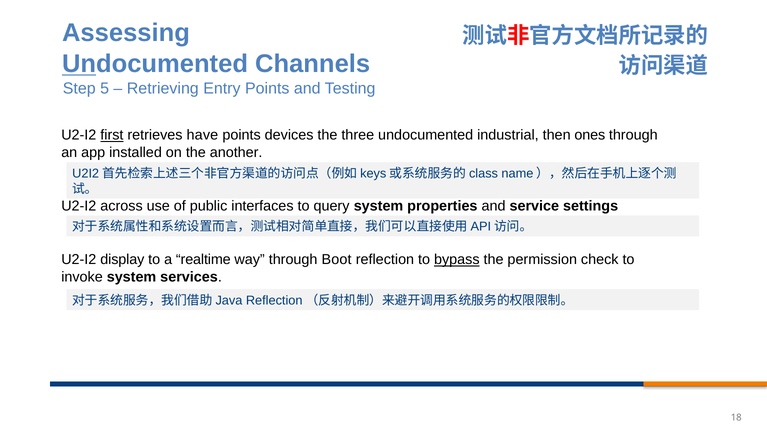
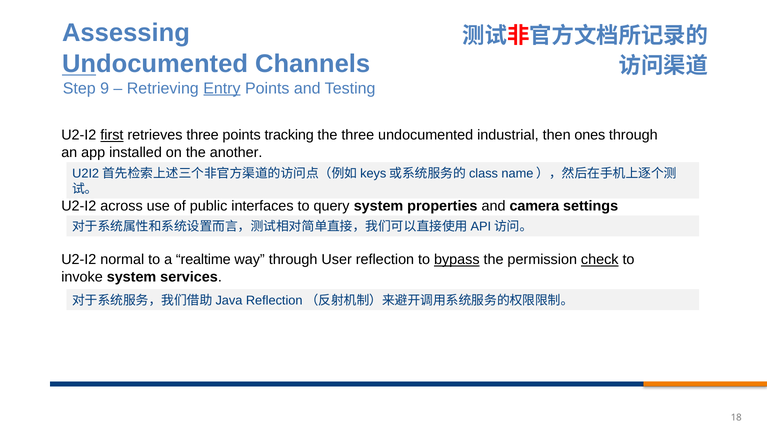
5: 5 -> 9 (105, 88)
Entry underline: none -> present (222, 88)
retrieves have: have -> three (203, 135)
devices: devices -> tracking (289, 135)
service: service -> camera (534, 206)
display: display -> normal (122, 260)
Boot: Boot -> User (337, 260)
check underline: none -> present (600, 260)
